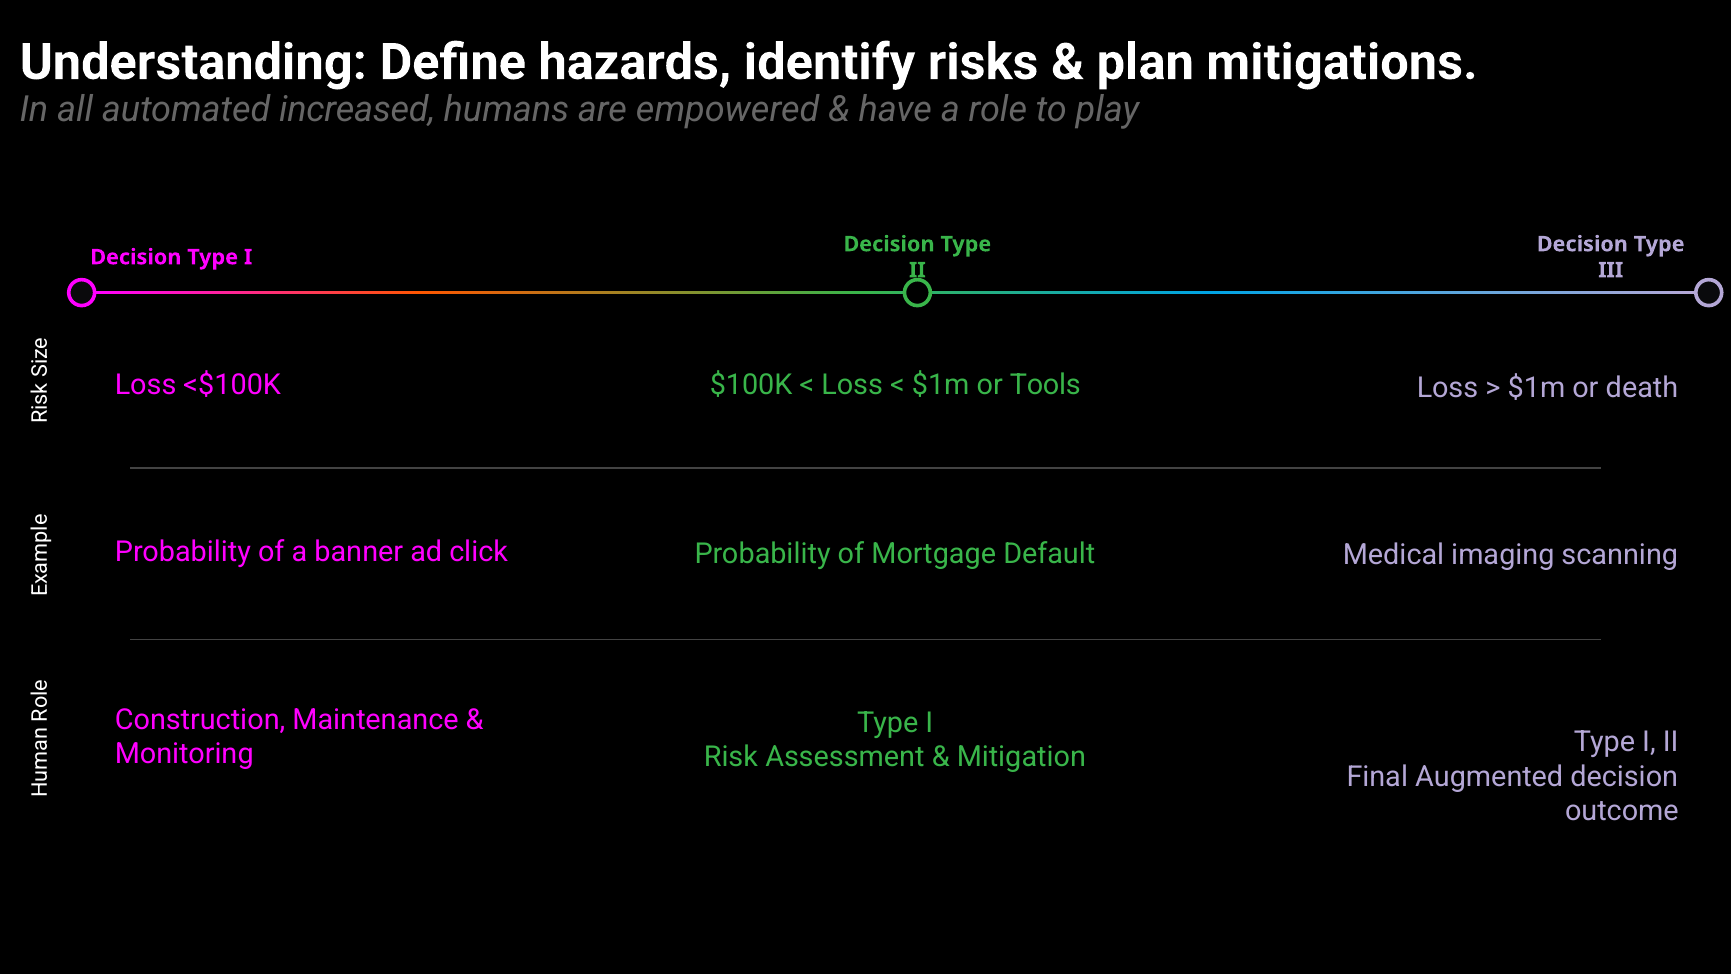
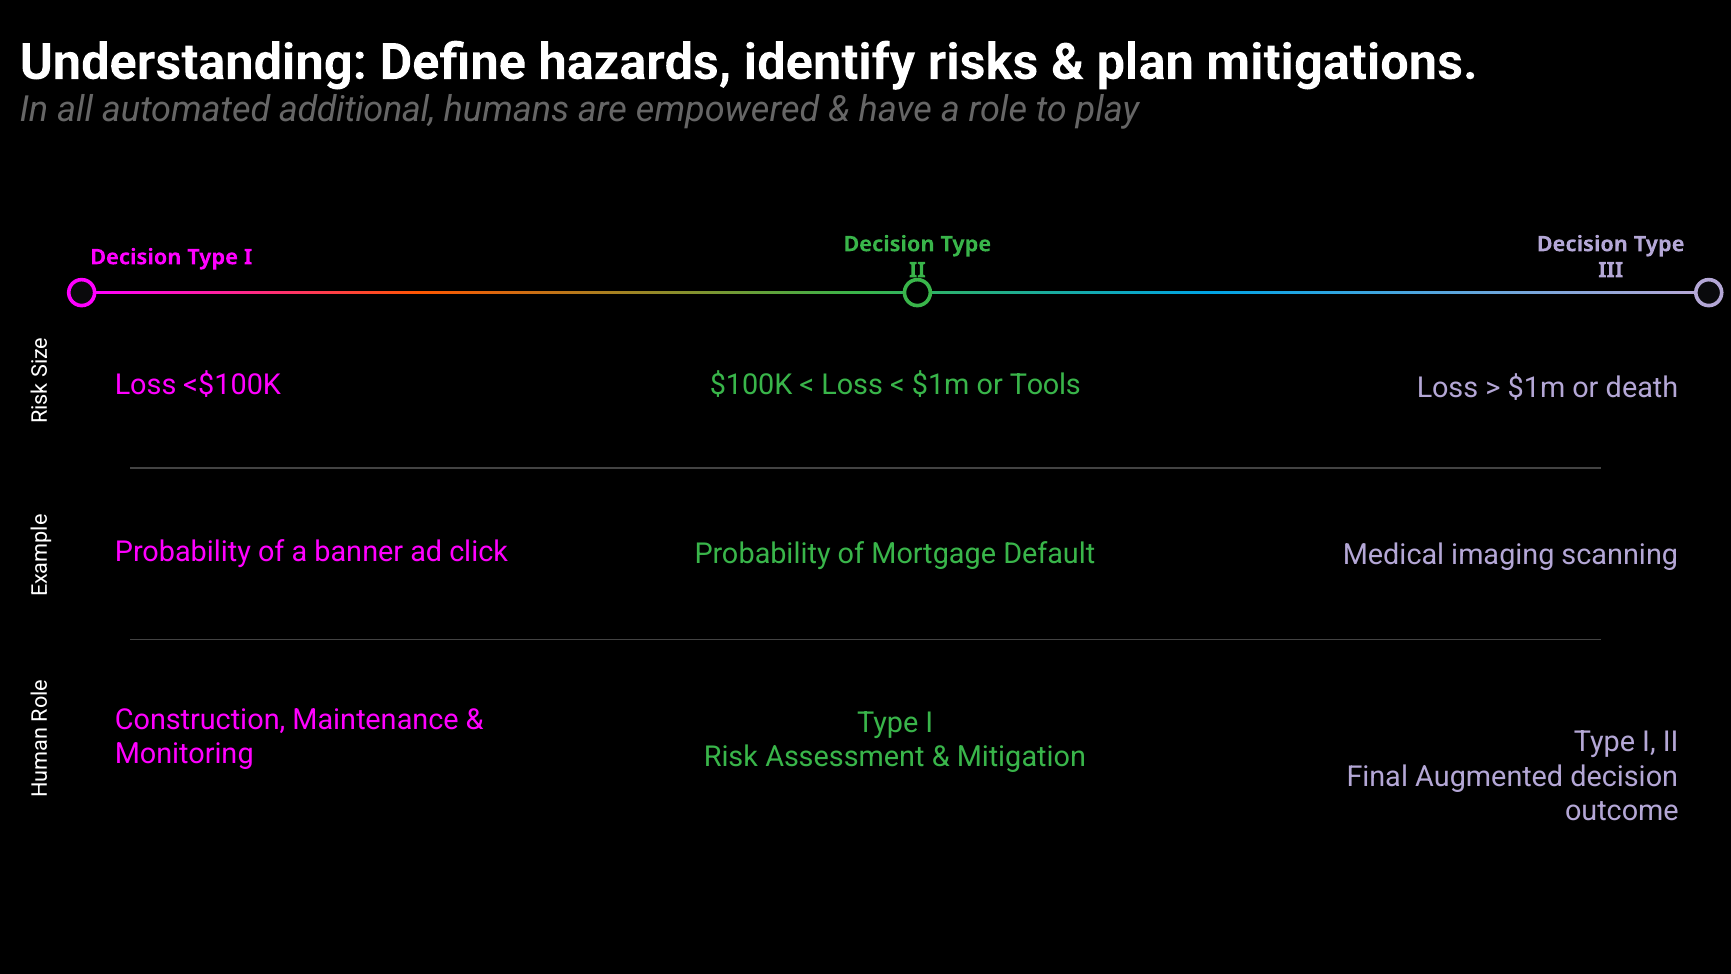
increased: increased -> additional (357, 109)
